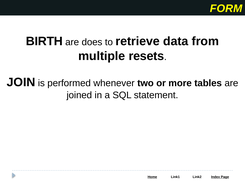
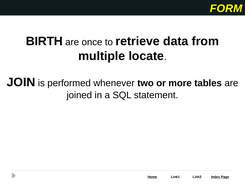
does: does -> once (92, 42)
resets: resets -> locate (146, 56)
